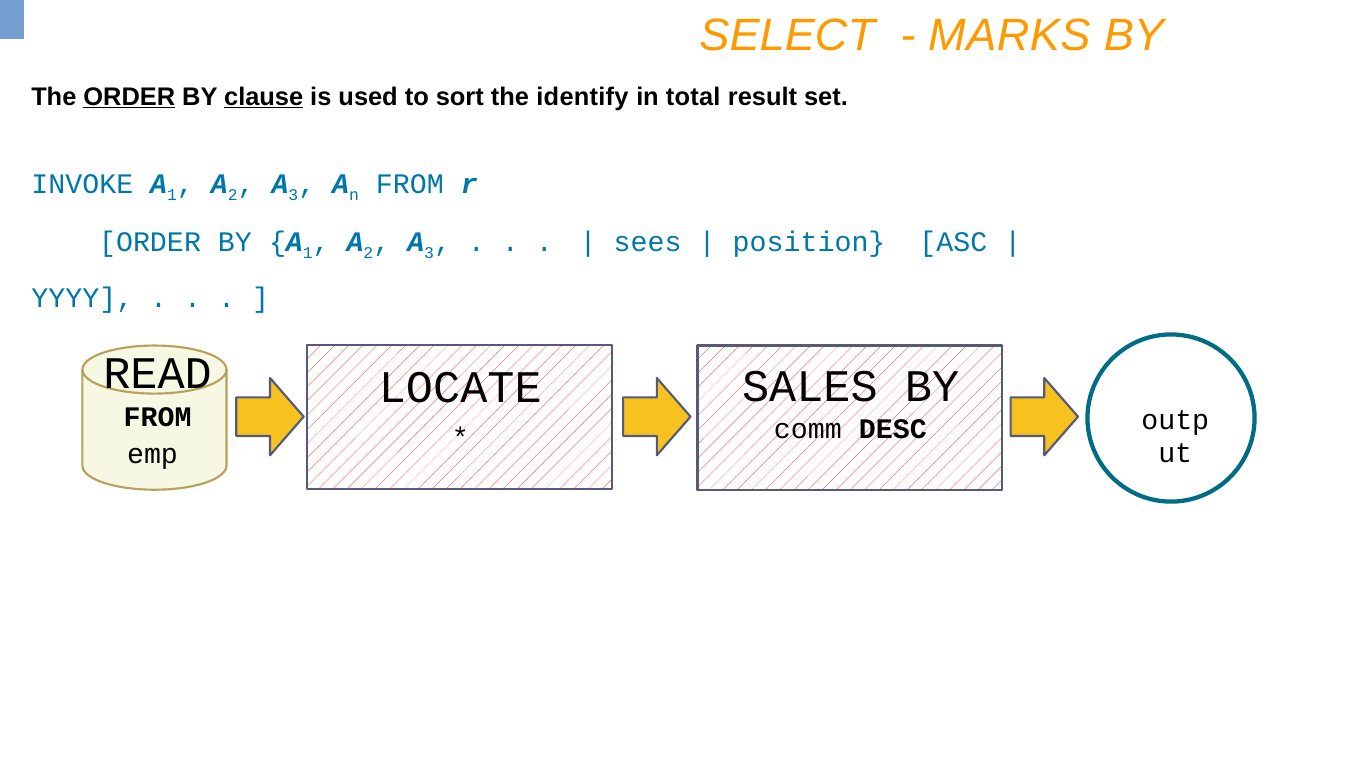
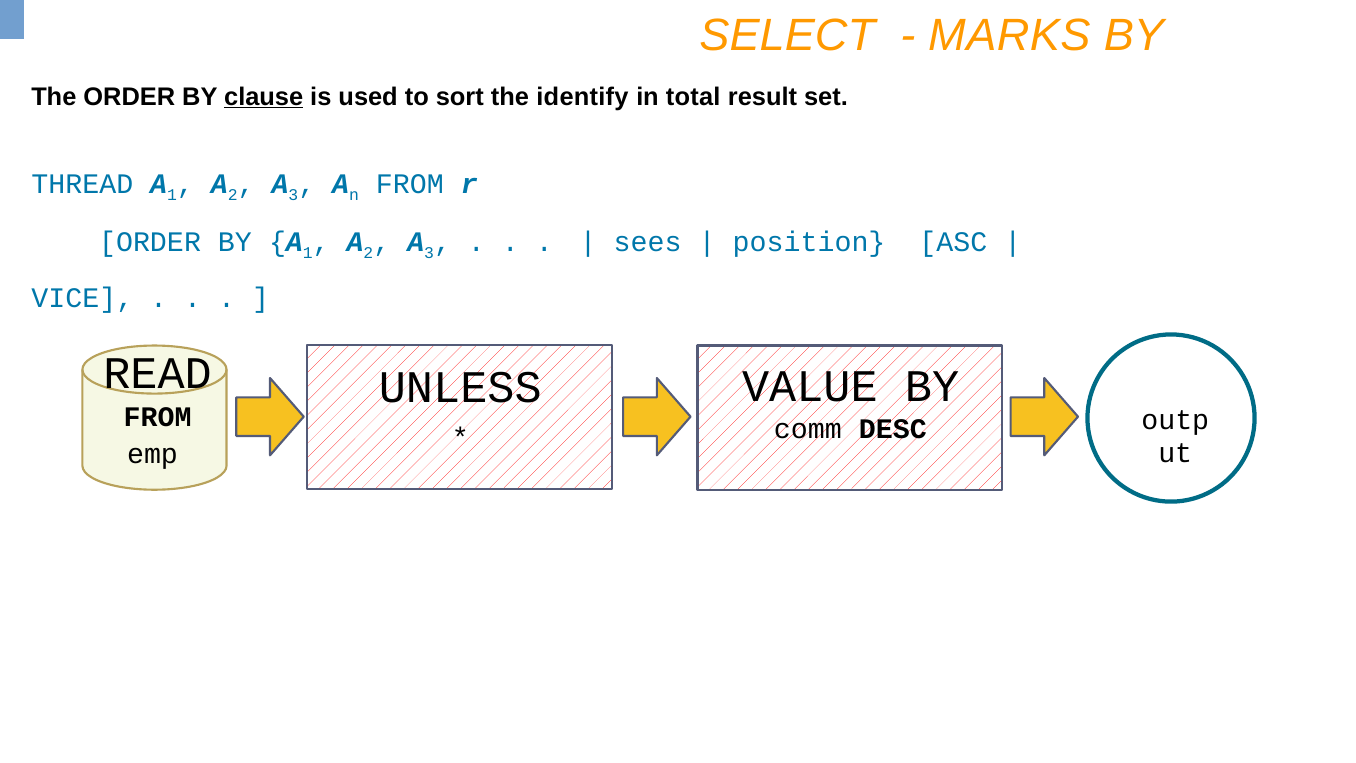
ORDER underline: present -> none (129, 97)
INVOKE: INVOKE -> THREAD (82, 184)
YYYY: YYYY -> VICE (82, 298)
SALES: SALES -> VALUE (810, 387)
LOCATE: LOCATE -> UNLESS (460, 388)
